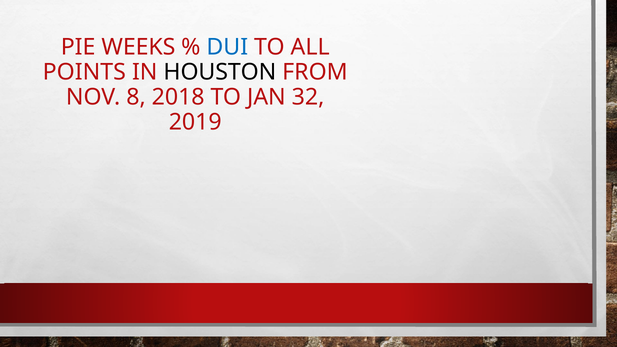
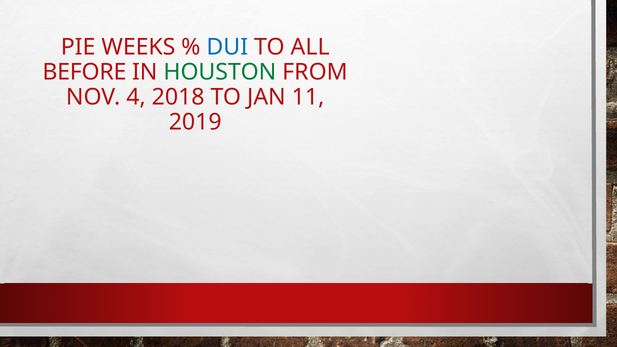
POINTS: POINTS -> BEFORE (84, 72)
HOUSTON colour: black -> green (220, 72)
8: 8 -> 4 (136, 97)
32: 32 -> 11 (308, 97)
